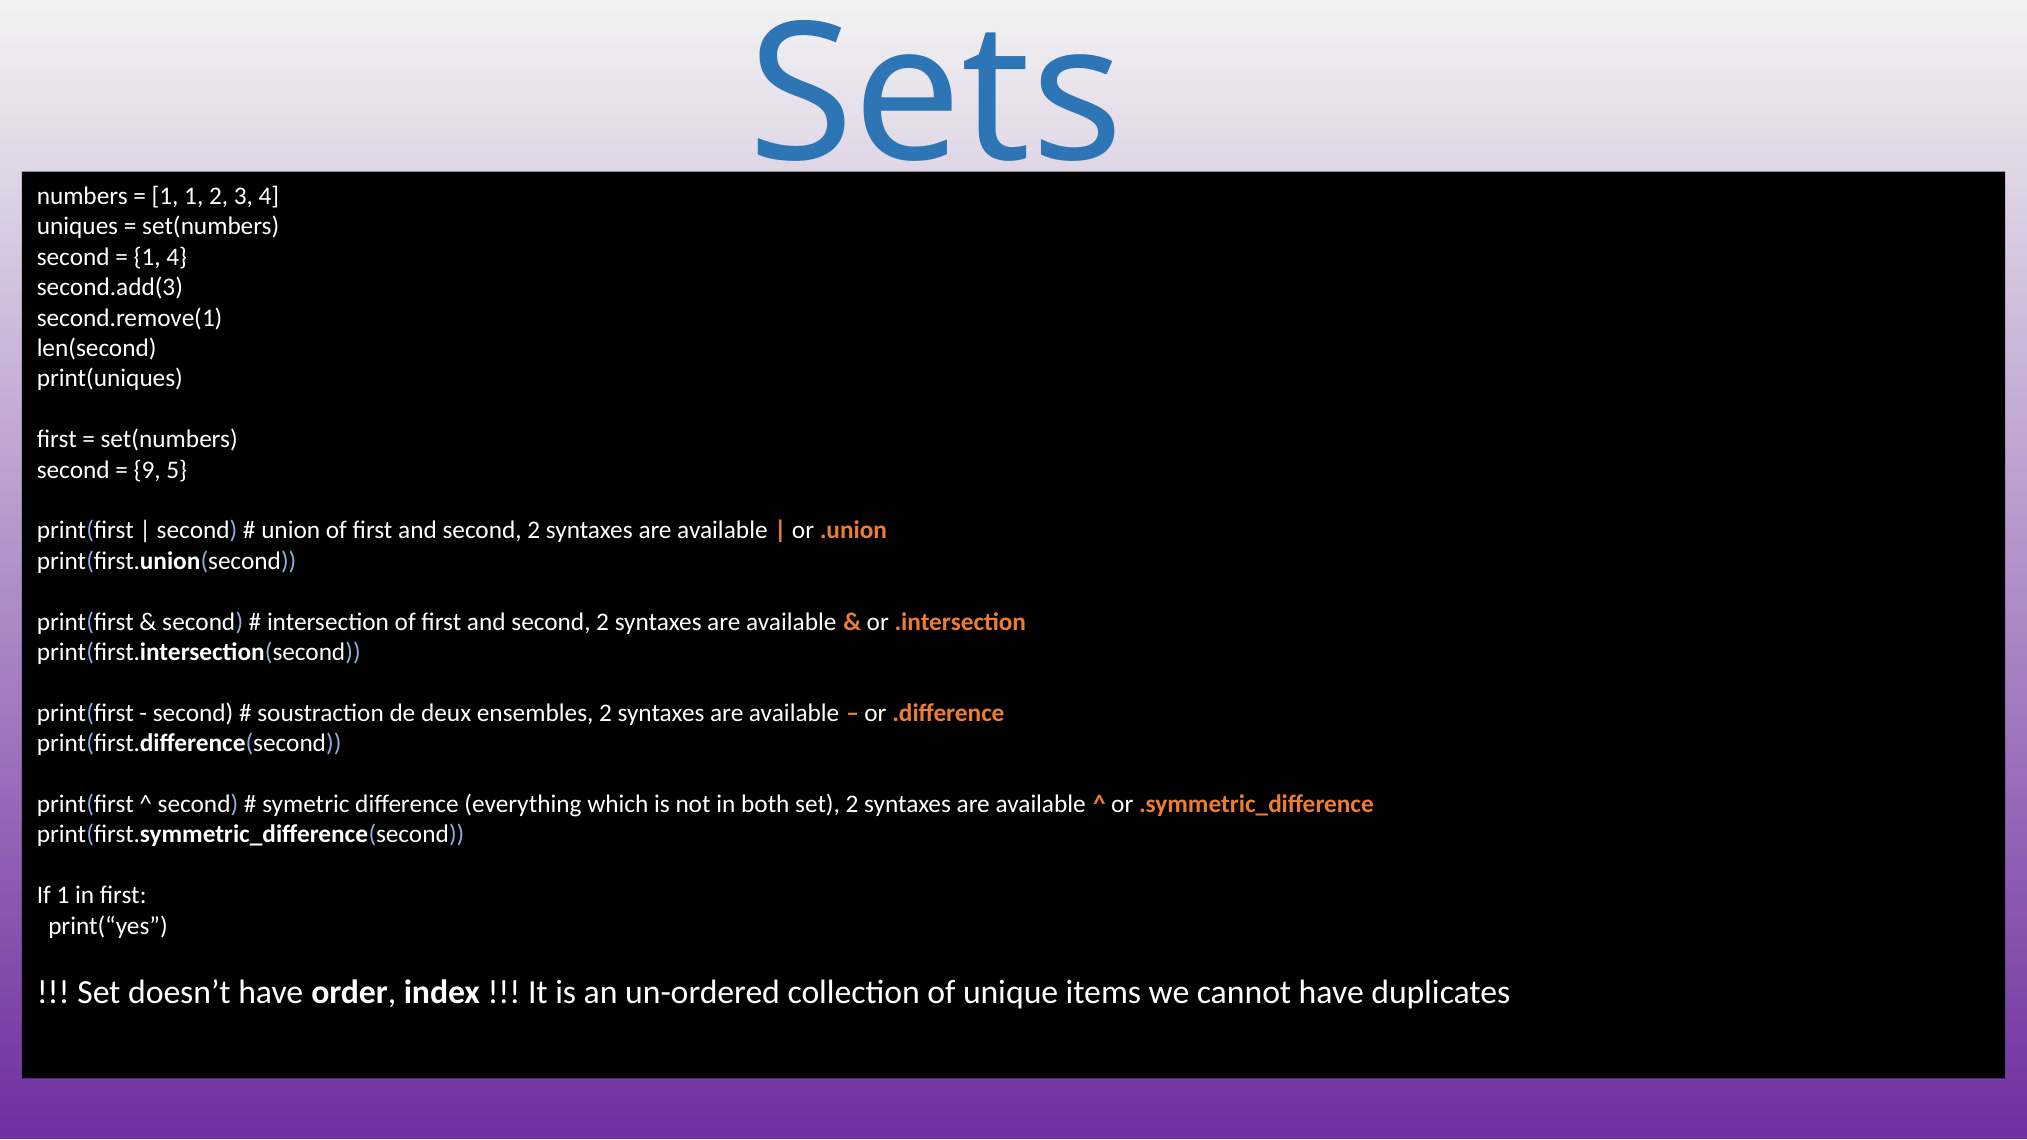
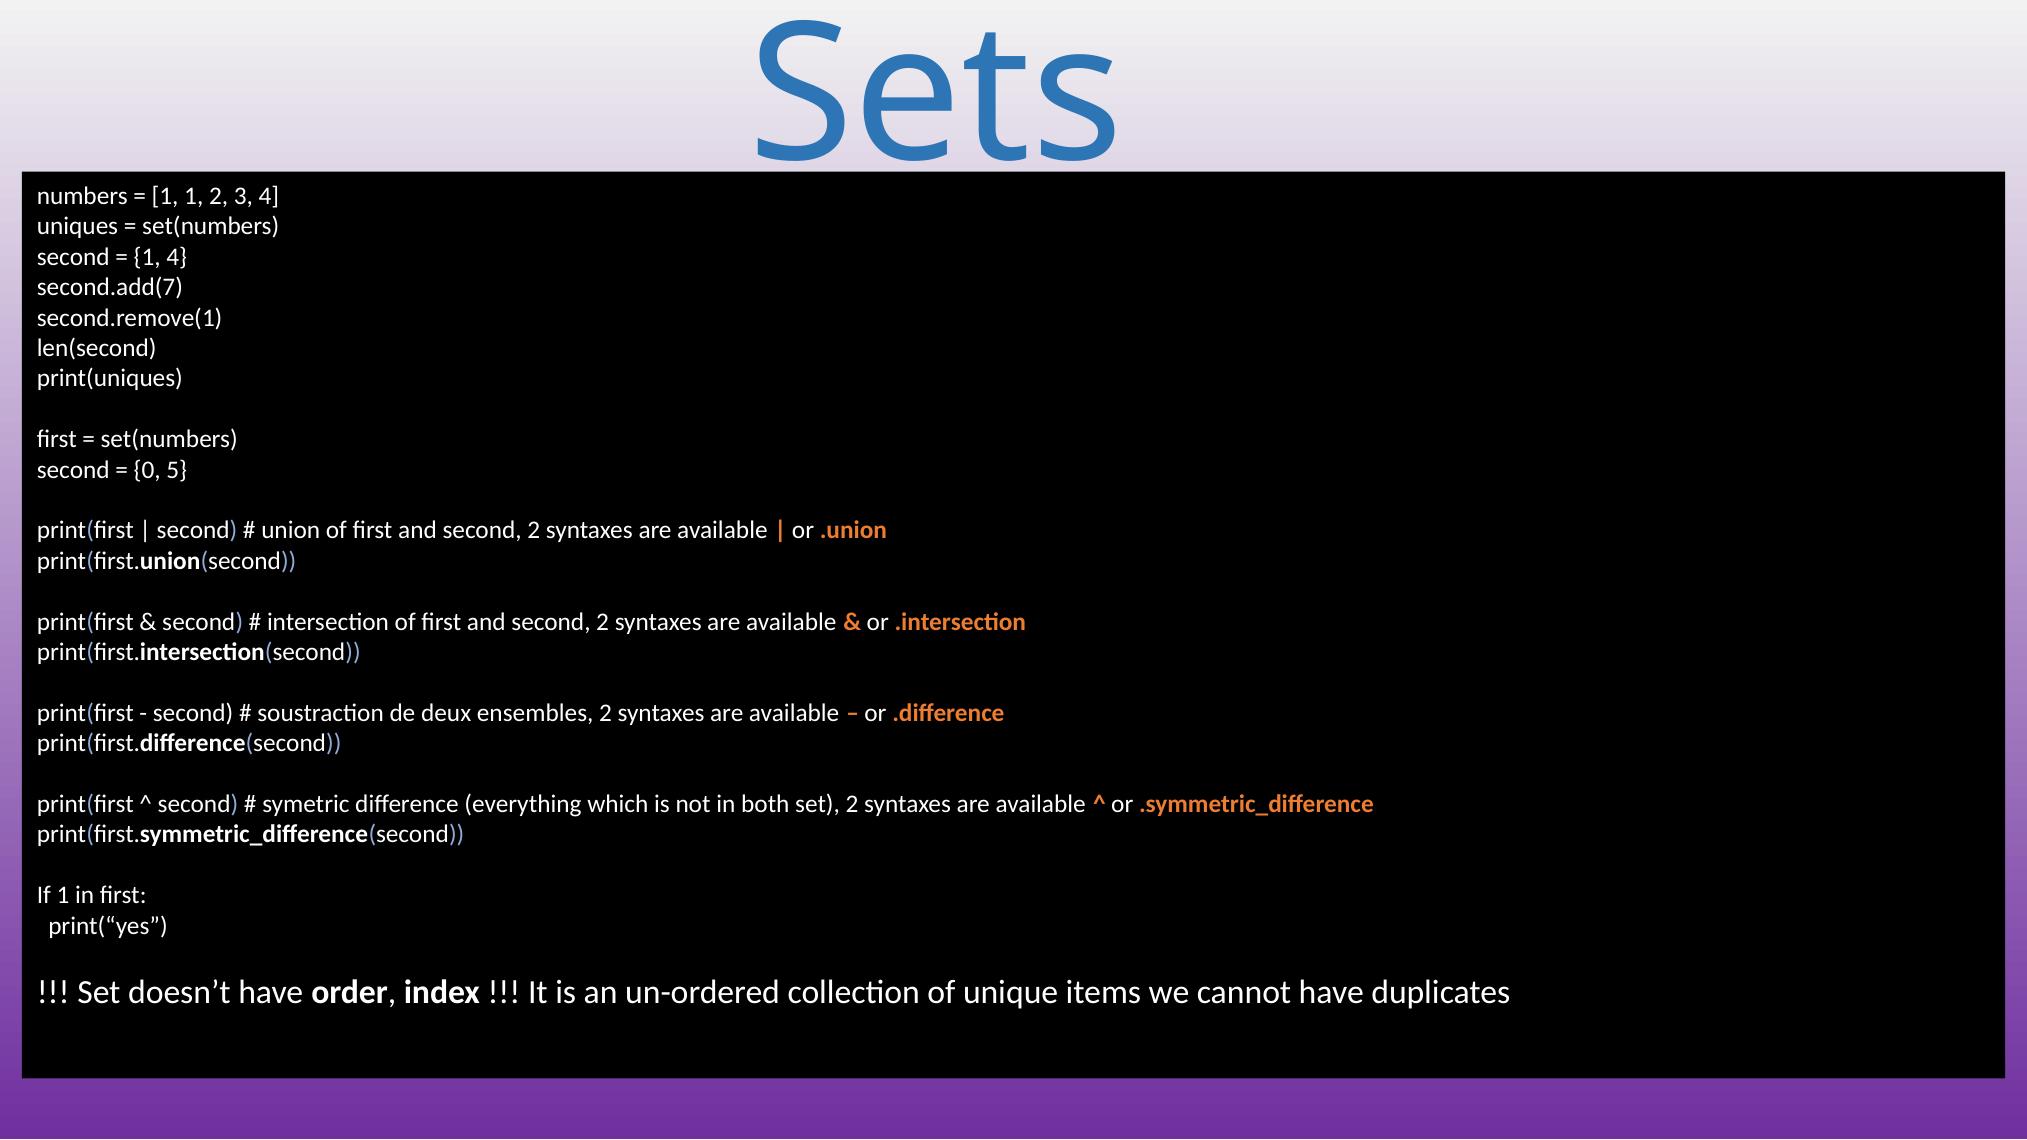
second.add(3: second.add(3 -> second.add(7 (110, 287)
9: 9 -> 0 (147, 470)
